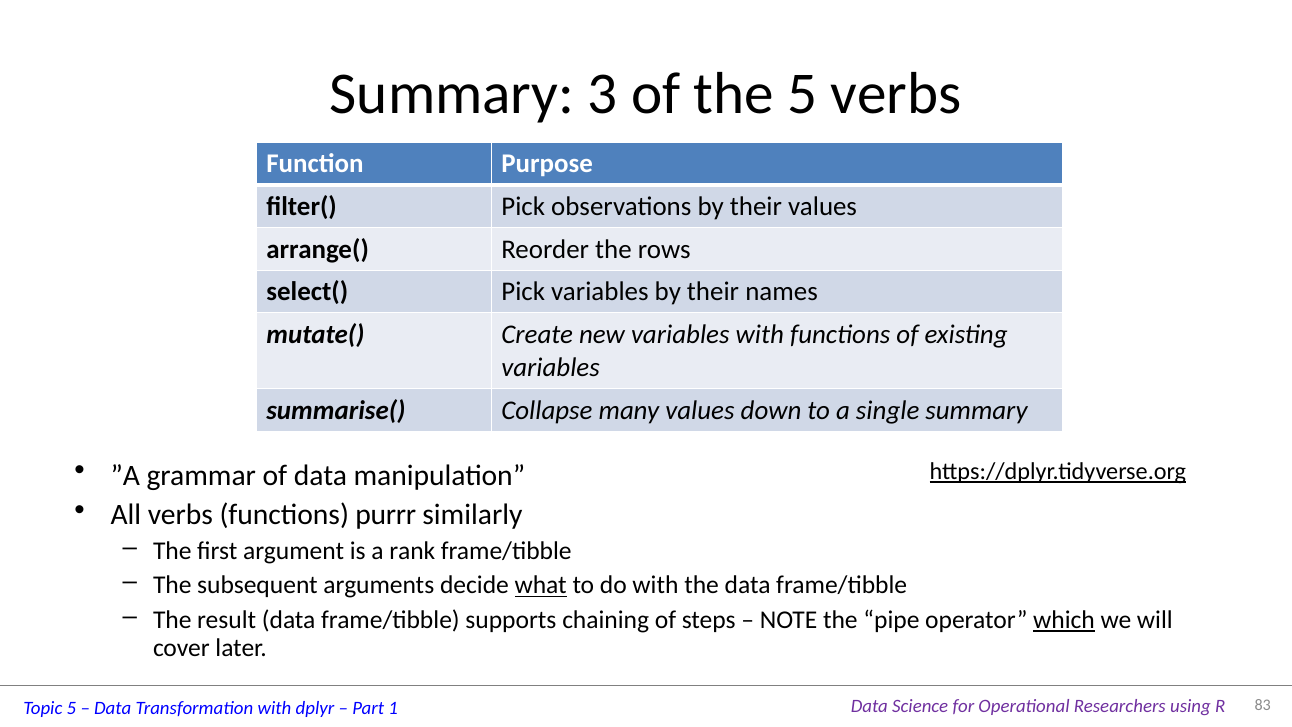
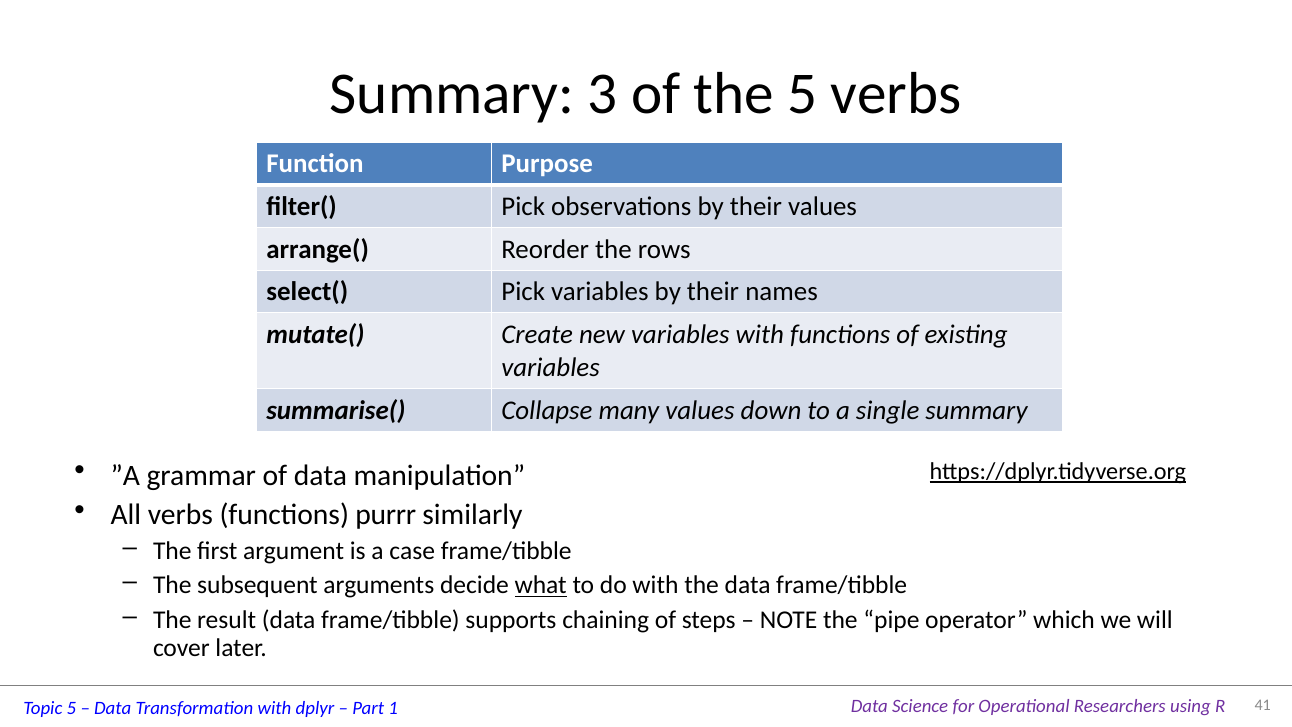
rank: rank -> case (412, 551)
which underline: present -> none (1064, 620)
83: 83 -> 41 (1263, 705)
